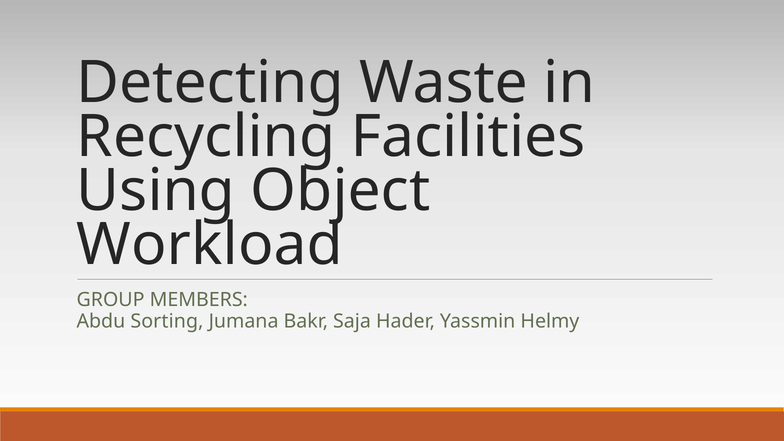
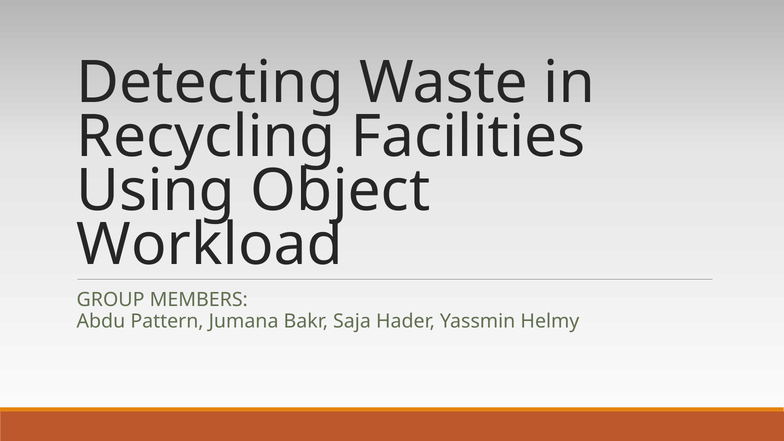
Sorting: Sorting -> Pattern (167, 321)
